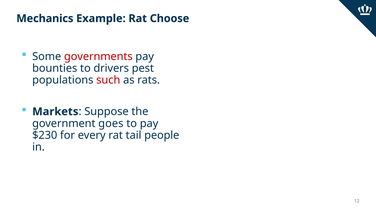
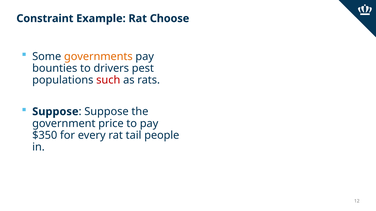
Mechanics: Mechanics -> Constraint (45, 19)
governments colour: red -> orange (98, 57)
Markets: Markets -> Suppose (55, 112)
goes: goes -> price (111, 124)
$230: $230 -> $350 (45, 136)
